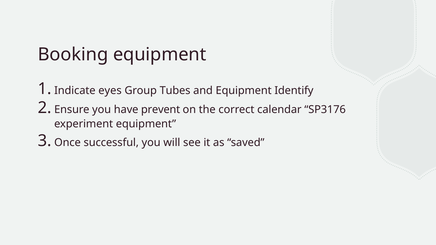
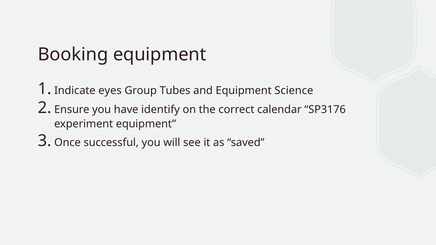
Identify: Identify -> Science (294, 91)
prevent: prevent -> identify (161, 110)
